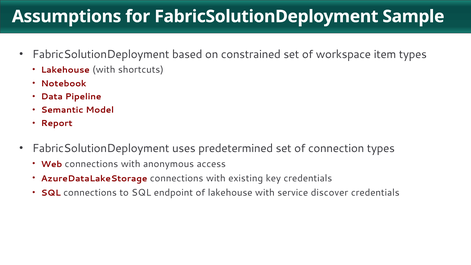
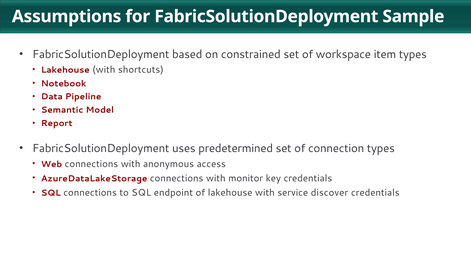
existing: existing -> monitor (246, 178)
